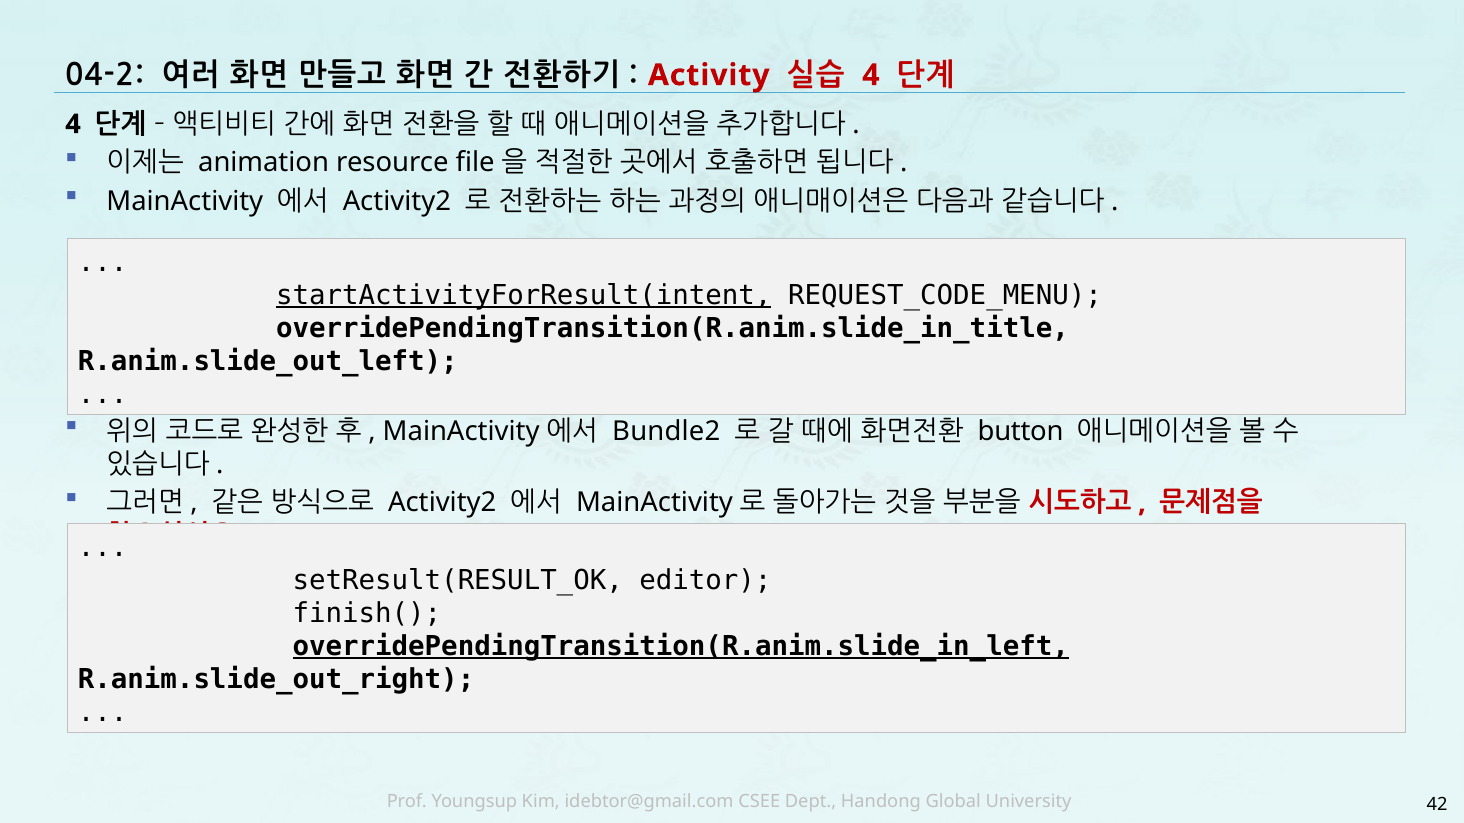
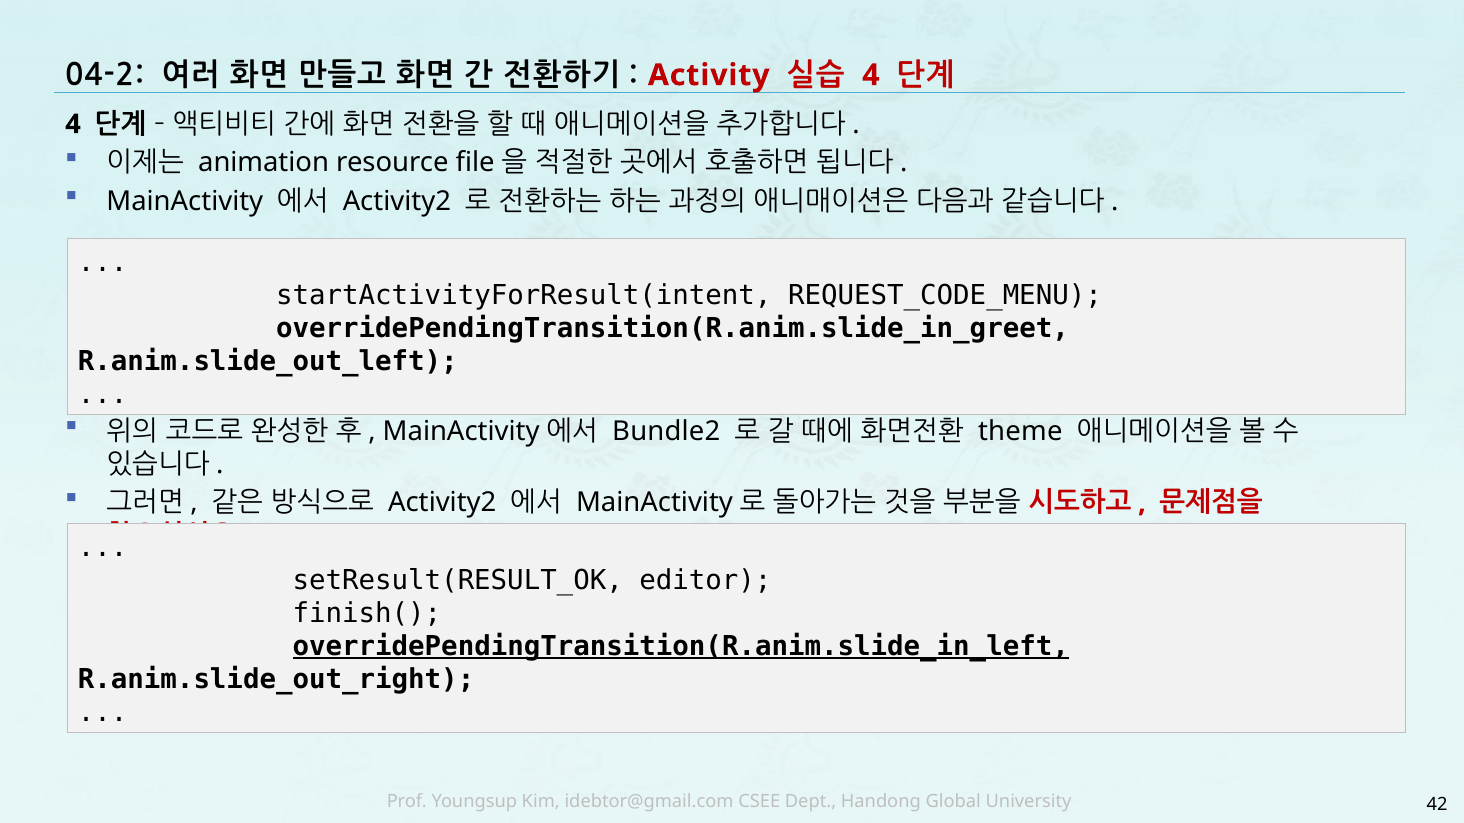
startActivityForResult(intent underline: present -> none (524, 296)
overridePendingTransition(R.anim.slide_in_title: overridePendingTransition(R.anim.slide_in_title -> overridePendingTransition(R.anim.slide_in_greet (672, 328)
button: button -> theme (1020, 432)
